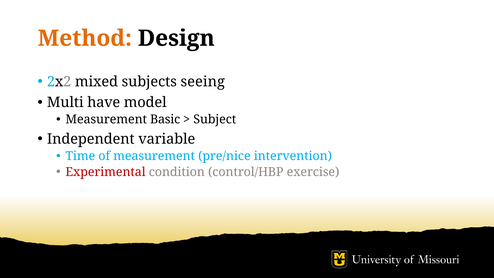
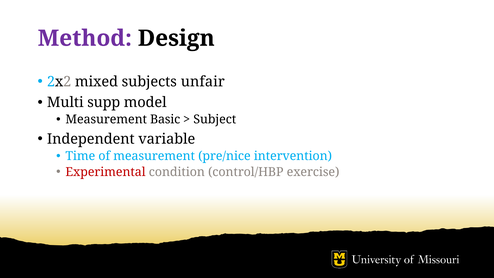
Method colour: orange -> purple (85, 38)
seeing: seeing -> unfair (203, 82)
have: have -> supp (104, 102)
